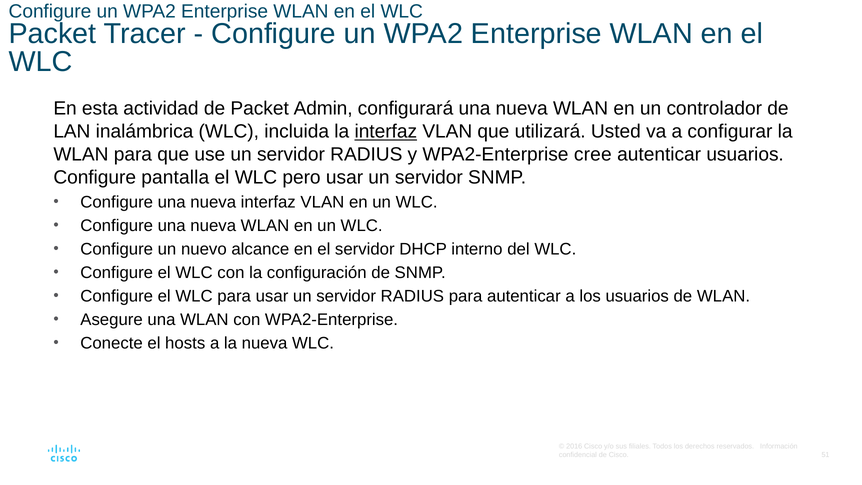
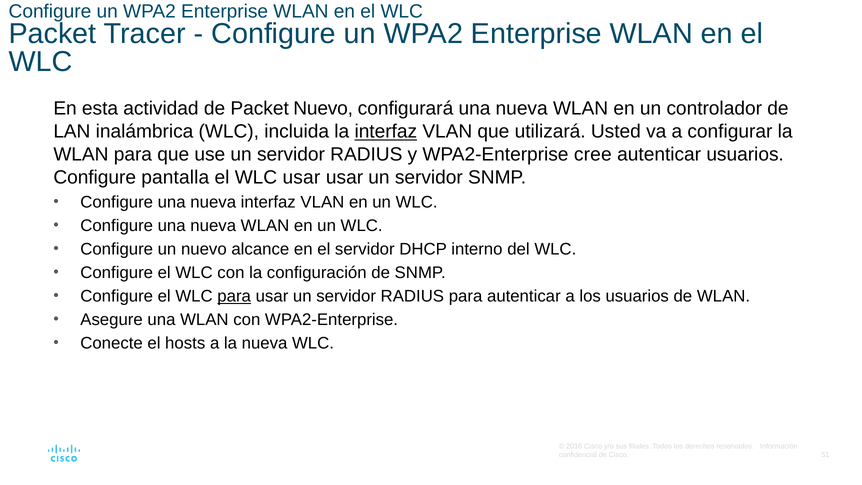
Packet Admin: Admin -> Nuevo (323, 109)
WLC pero: pero -> usar (301, 178)
para underline: none -> present (234, 296)
